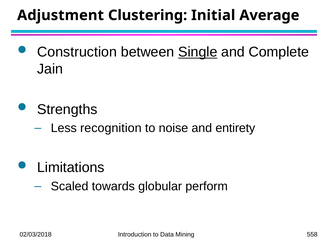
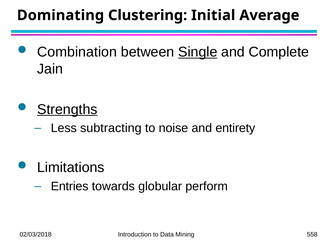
Adjustment: Adjustment -> Dominating (61, 15)
Construction: Construction -> Combination (77, 52)
Strengths underline: none -> present (67, 109)
recognition: recognition -> subtracting (111, 128)
Scaled: Scaled -> Entries (70, 186)
